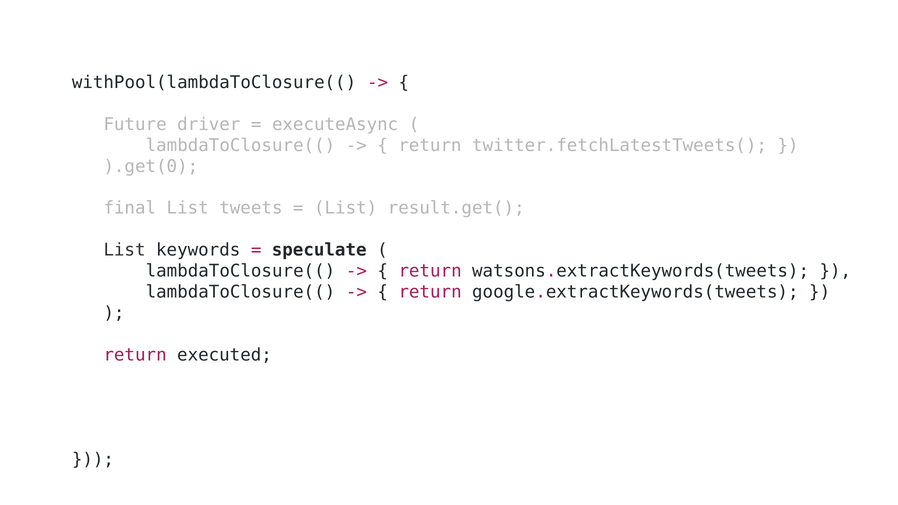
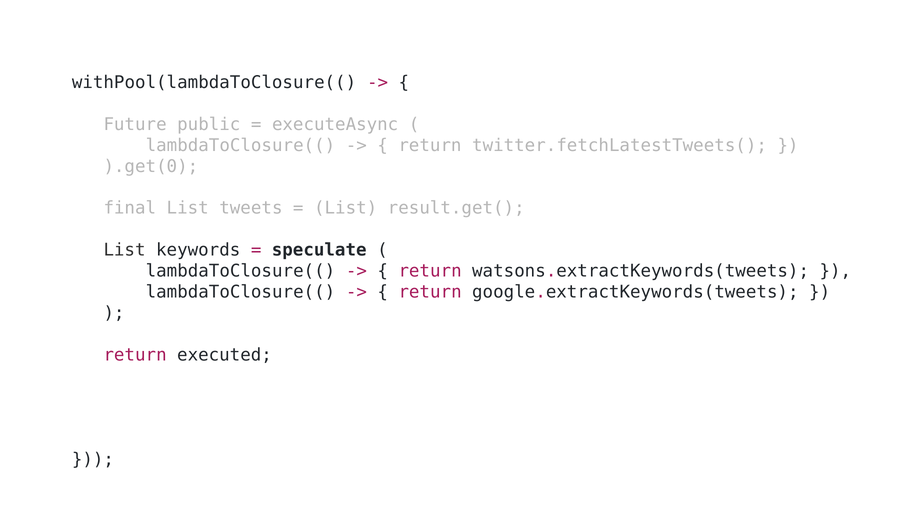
driver: driver -> public (209, 124)
